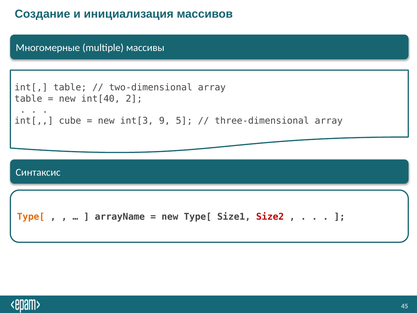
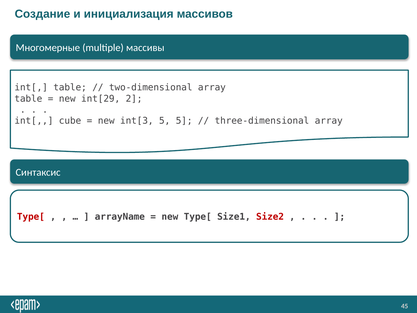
int[40: int[40 -> int[29 (101, 99)
int[3 9: 9 -> 5 (165, 121)
Type[ colour: orange -> red (31, 217)
